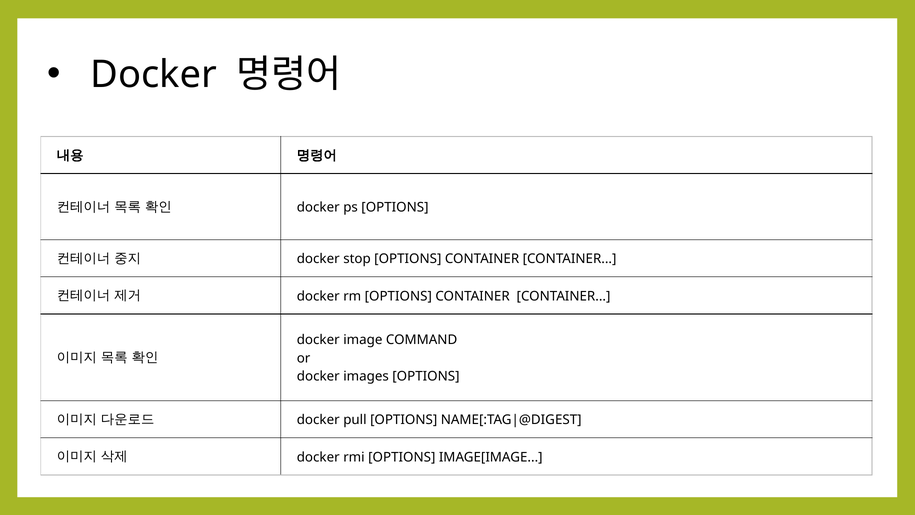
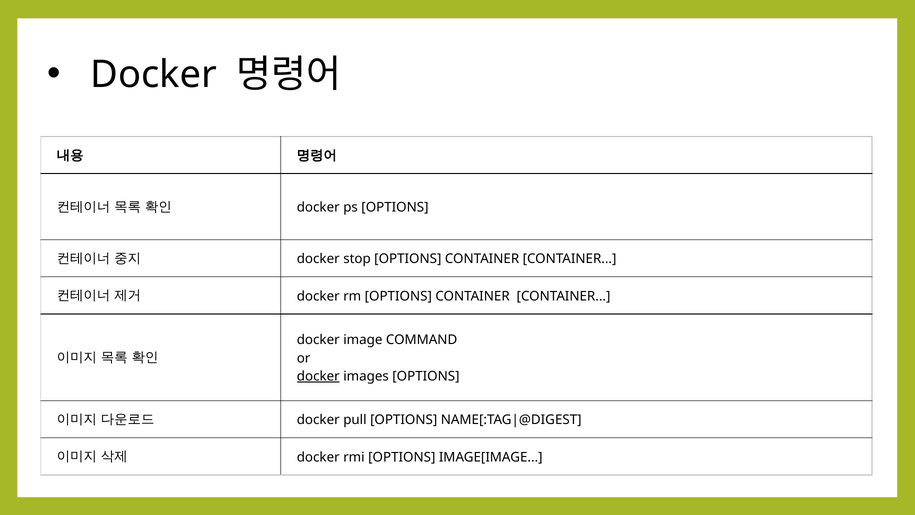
docker underline: none -> present (318, 376)
